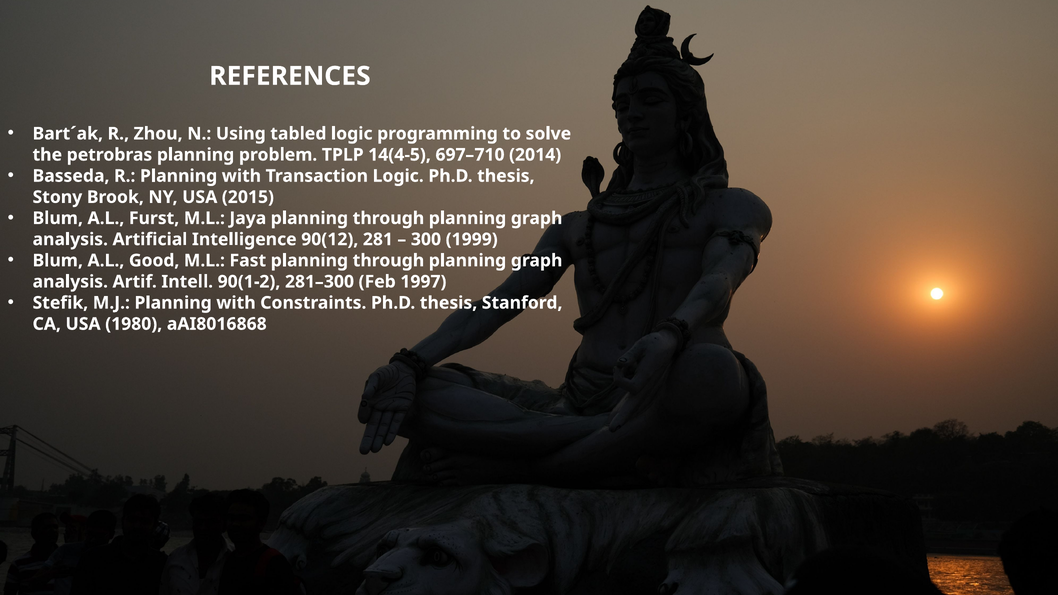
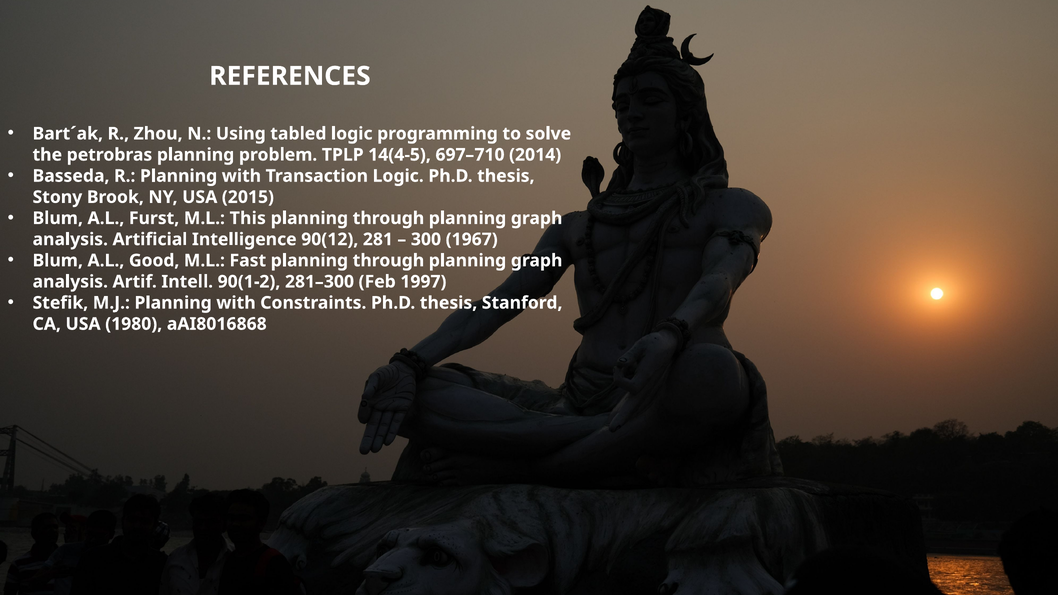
Jaya: Jaya -> This (248, 218)
1999: 1999 -> 1967 (472, 239)
